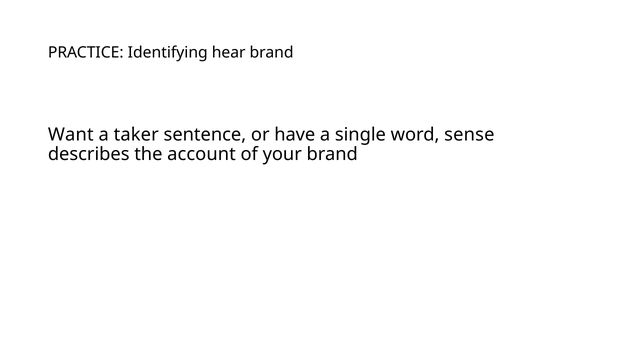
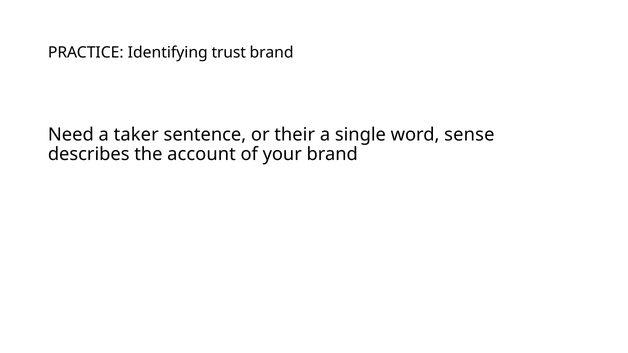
hear: hear -> trust (229, 53)
Want: Want -> Need (71, 135)
have: have -> their (295, 135)
